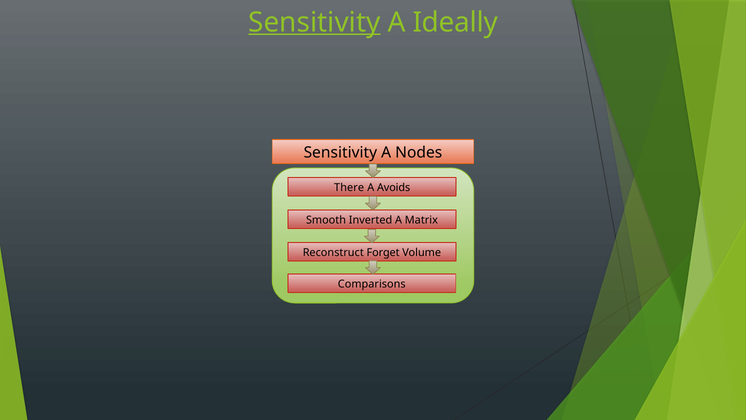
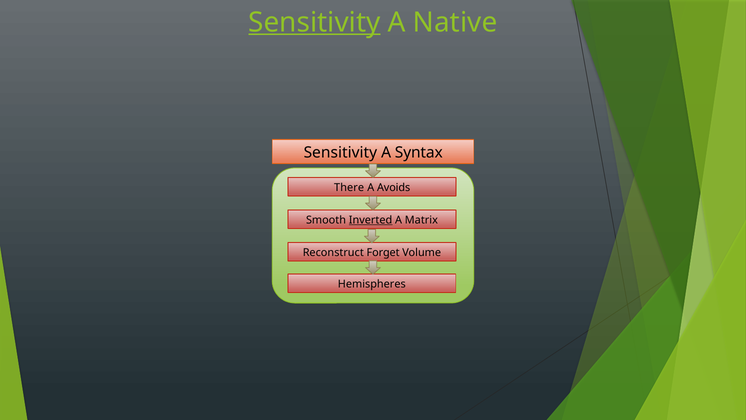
Ideally: Ideally -> Native (455, 22)
Nodes: Nodes -> Syntax (419, 152)
Inverted underline: none -> present (371, 220)
Comparisons: Comparisons -> Hemispheres (372, 284)
